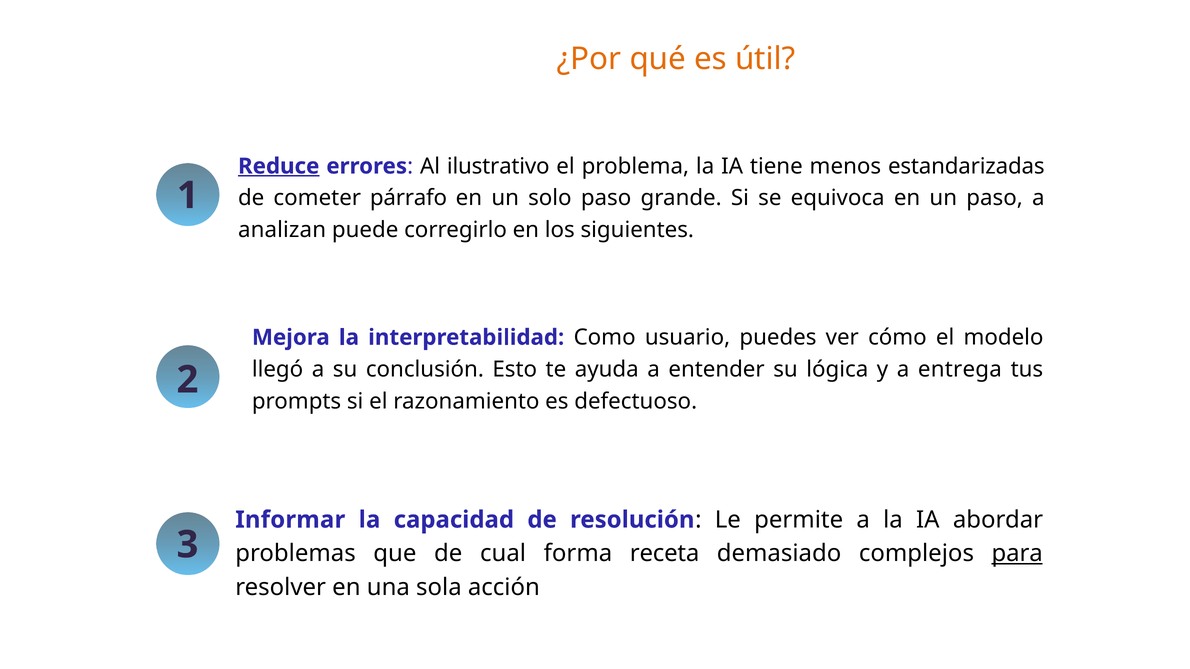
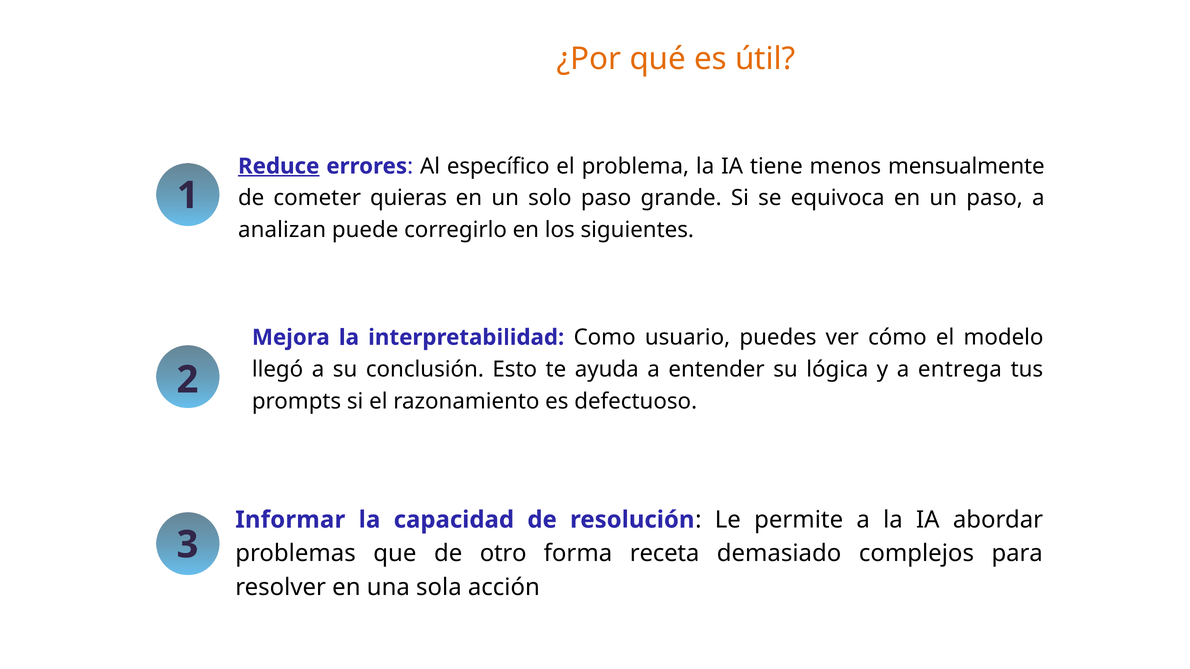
ilustrativo: ilustrativo -> específico (498, 166)
estandarizadas: estandarizadas -> mensualmente (966, 166)
párrafo: párrafo -> quieras (409, 198)
cual: cual -> otro (503, 554)
para underline: present -> none (1017, 554)
